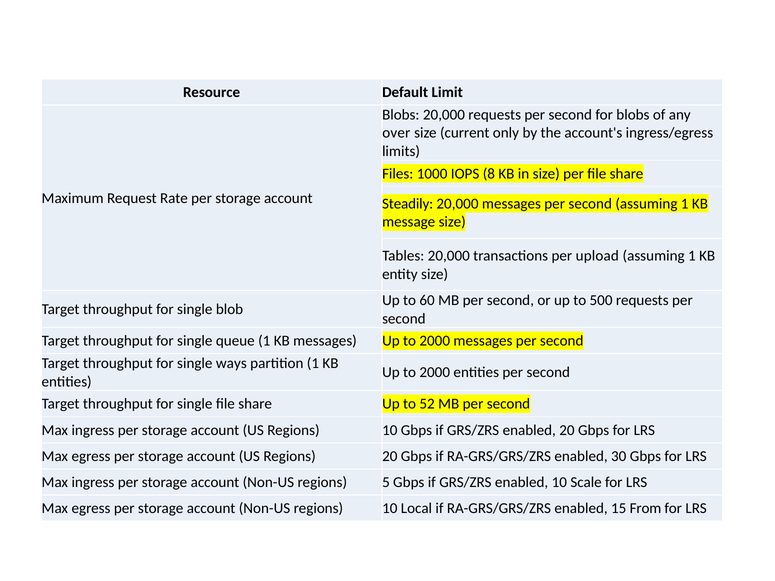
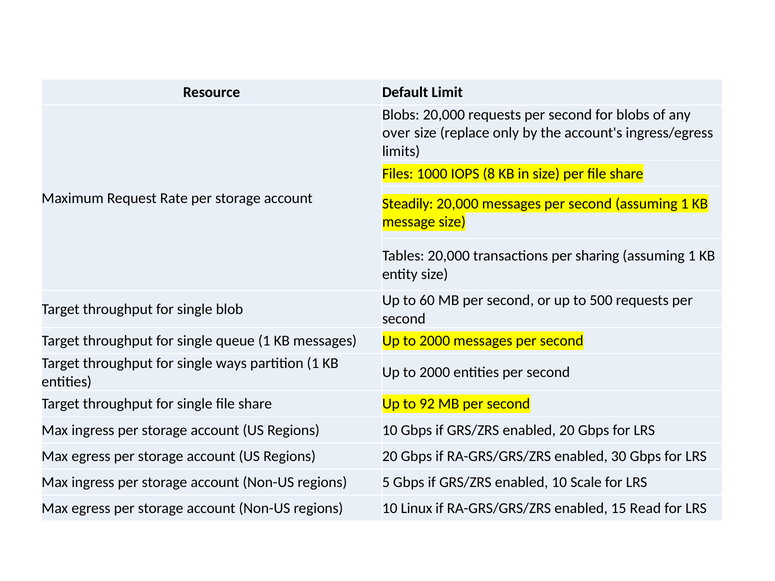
current: current -> replace (465, 133)
upload: upload -> sharing (597, 256)
52: 52 -> 92 (427, 404)
Local: Local -> Linux (417, 509)
From: From -> Read (645, 509)
